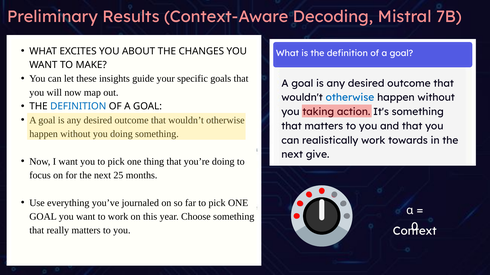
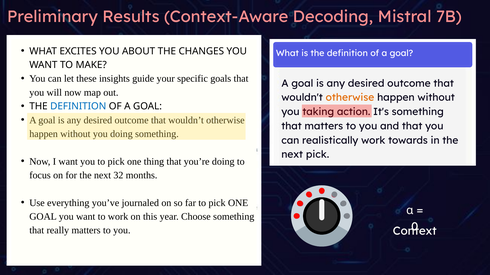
otherwise colour: blue -> orange (350, 98)
next give: give -> pick (318, 155)
25: 25 -> 32 (118, 176)
